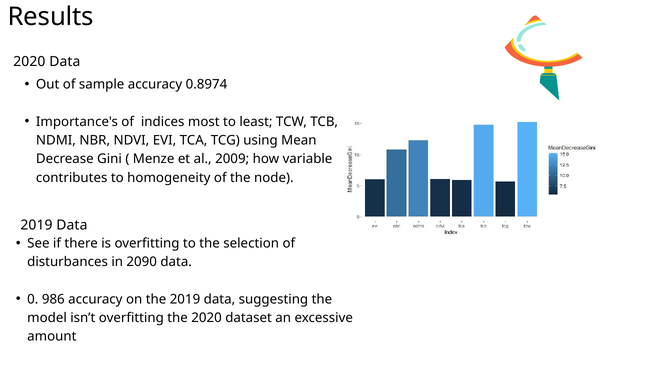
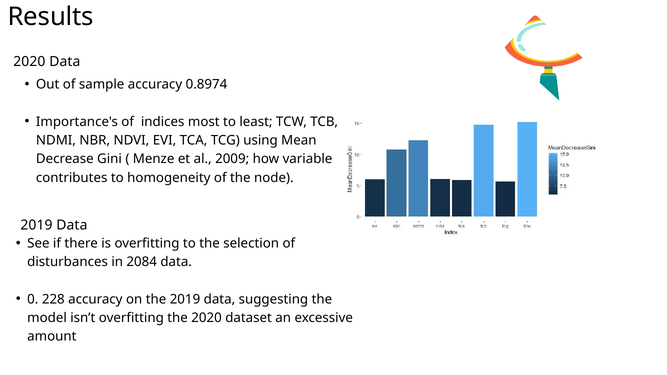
2090: 2090 -> 2084 (142, 262)
986: 986 -> 228 (53, 299)
